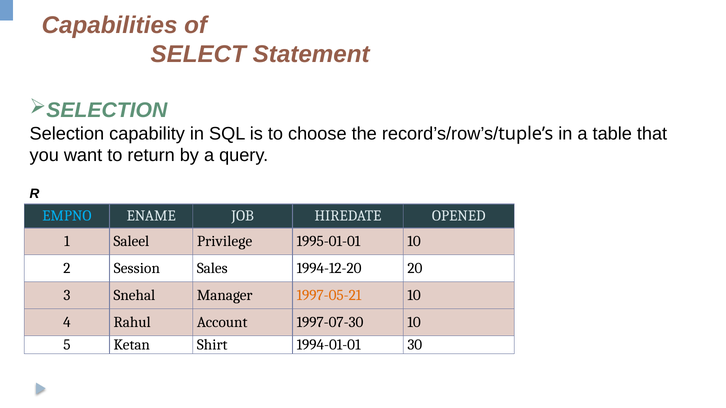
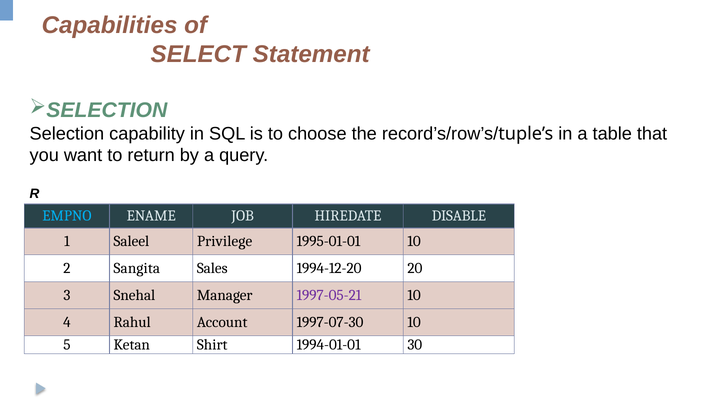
OPENED: OPENED -> DISABLE (459, 216)
Session: Session -> Sangita (137, 268)
1997-05-21 colour: orange -> purple (329, 295)
